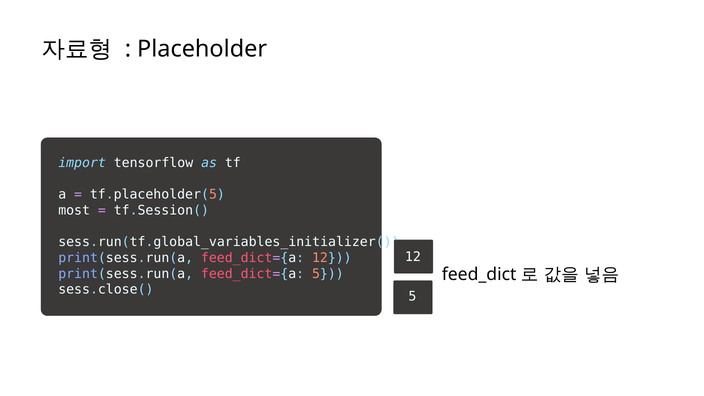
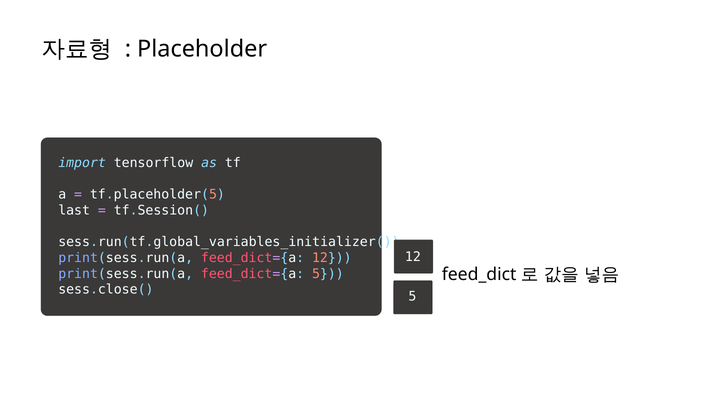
most: most -> last (74, 210)
